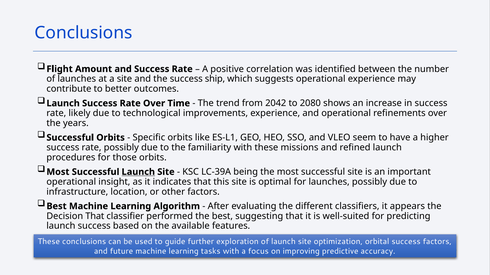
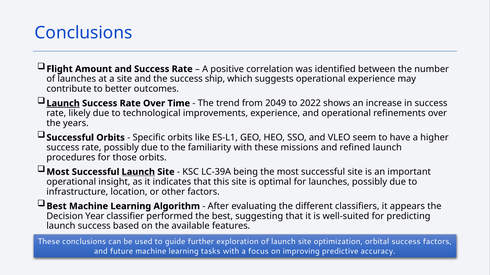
Launch underline: none -> present (63, 104)
2042: 2042 -> 2049 (276, 104)
2080: 2080 -> 2022 (310, 104)
Decision That: That -> Year (95, 217)
